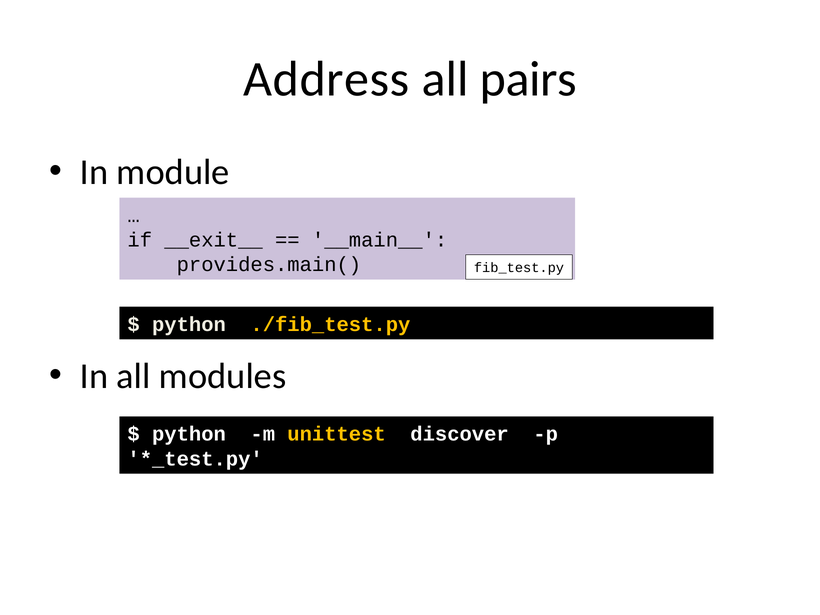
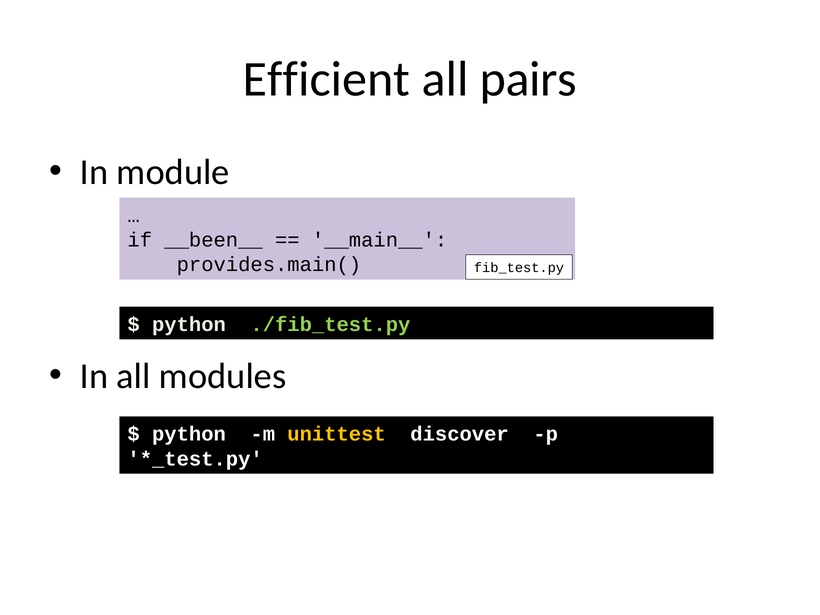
Address: Address -> Efficient (327, 79)
__exit__: __exit__ -> __been__ (214, 240)
./fib_test.py colour: yellow -> light green (330, 324)
